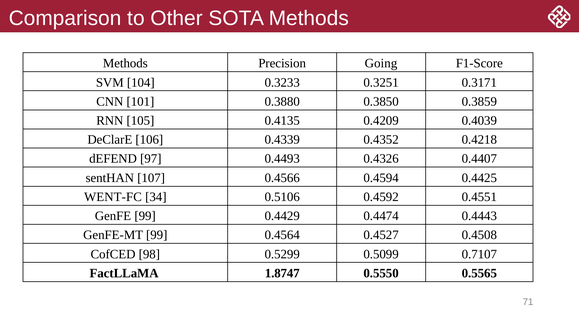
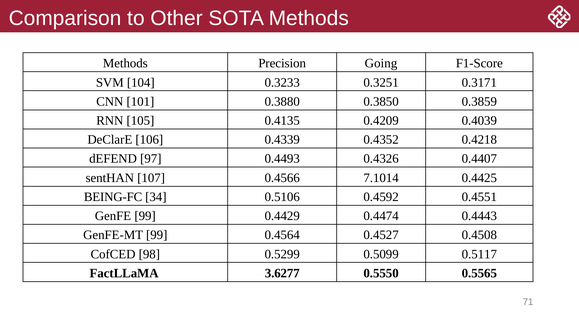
0.4594: 0.4594 -> 7.1014 (381, 178)
WENT-FC: WENT-FC -> BEING-FC (113, 197)
0.7107: 0.7107 -> 0.5117 (479, 254)
1.8747: 1.8747 -> 3.6277 (282, 273)
